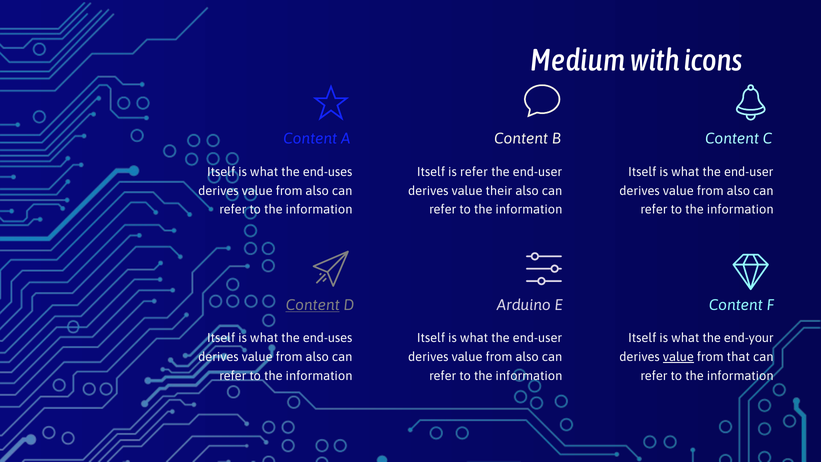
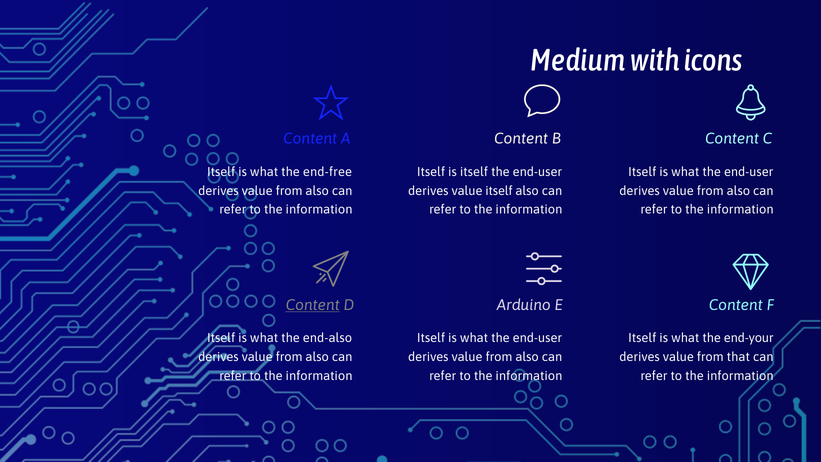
end-uses: end-uses -> end-free (327, 172)
is refer: refer -> itself (474, 172)
value their: their -> itself (499, 191)
end-uses: end-uses -> end-also (328, 338)
value underline: present -> none (678, 357)
